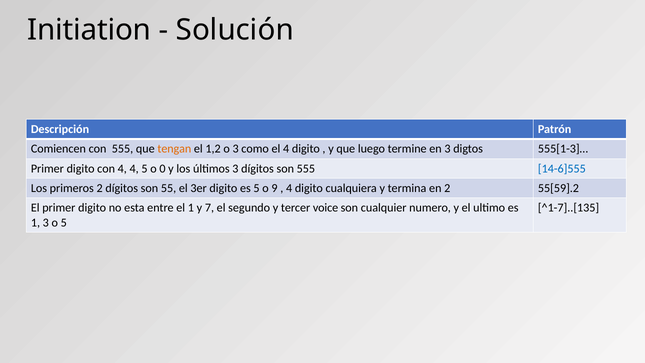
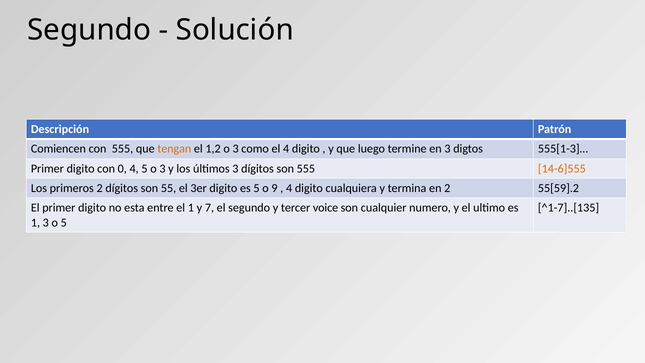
Initiation: Initiation -> Segundo (89, 30)
con 4: 4 -> 0 (122, 168)
5 o 0: 0 -> 3 (162, 168)
14-6]555 colour: blue -> orange (562, 168)
